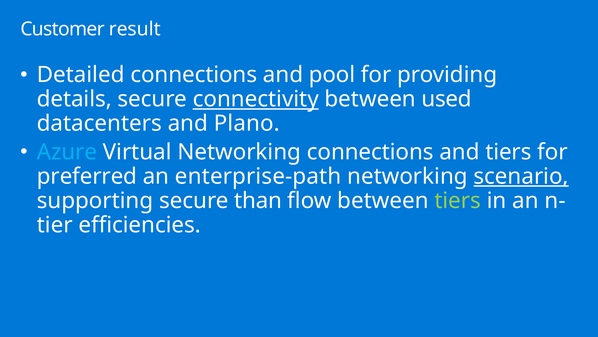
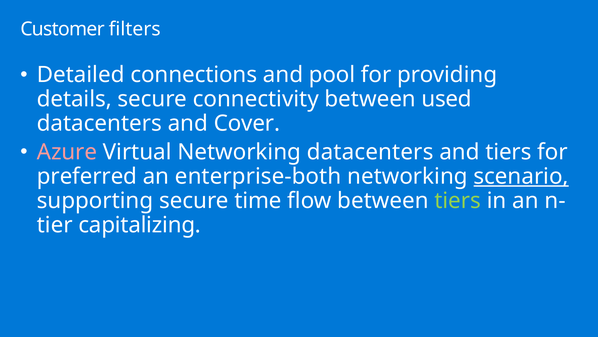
result: result -> filters (135, 29)
connectivity underline: present -> none (256, 99)
Plano: Plano -> Cover (247, 123)
Azure colour: light blue -> pink (67, 152)
Networking connections: connections -> datacenters (370, 152)
enterprise-path: enterprise-path -> enterprise-both (258, 176)
than: than -> time (258, 200)
efficiencies: efficiencies -> capitalizing (140, 225)
